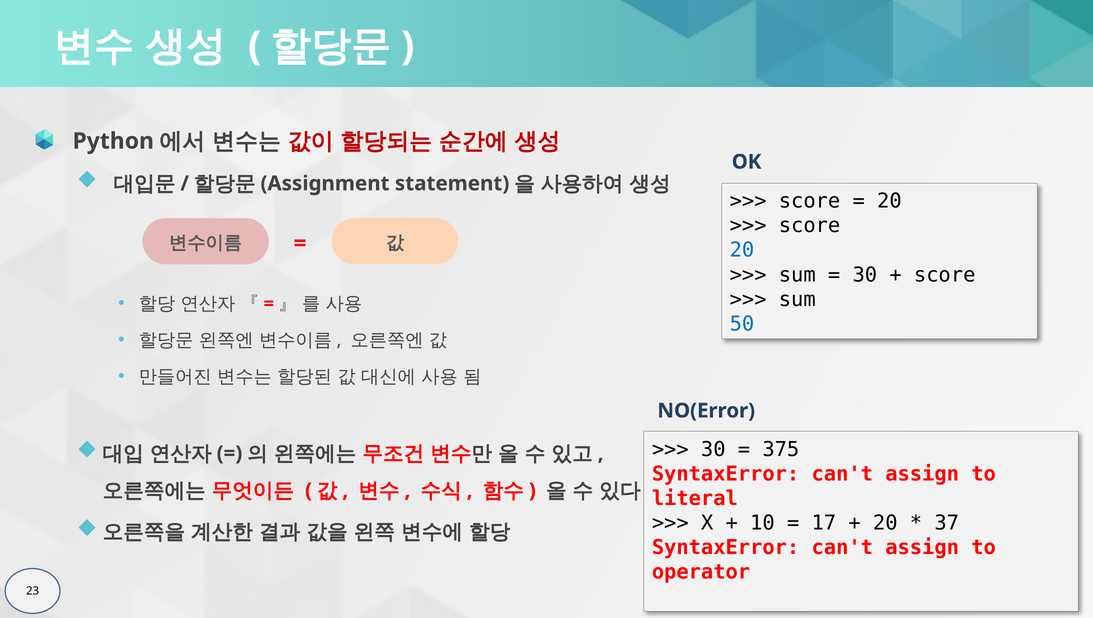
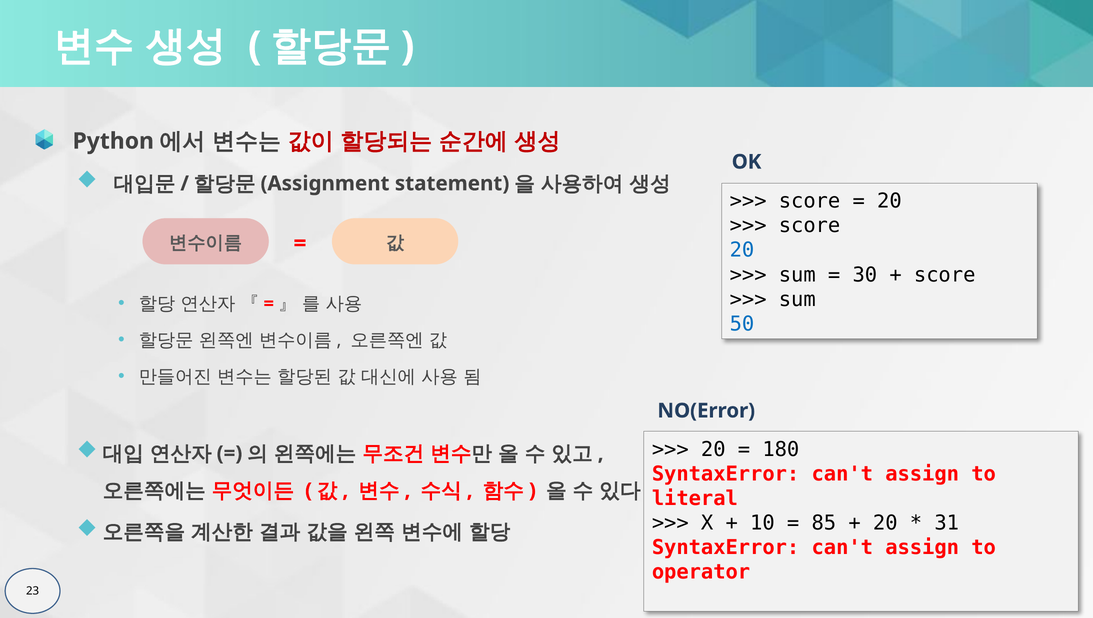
30: 30 -> 20 (713, 449)
375: 375 -> 180 (781, 449)
17: 17 -> 85 (824, 523)
37: 37 -> 31 (947, 523)
